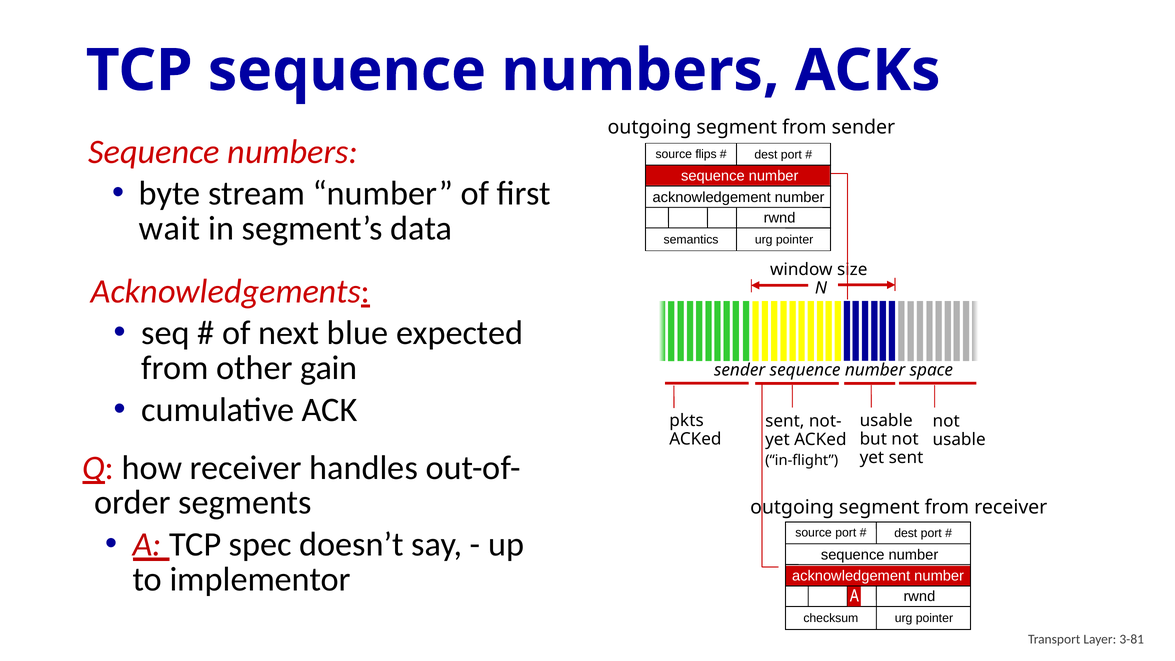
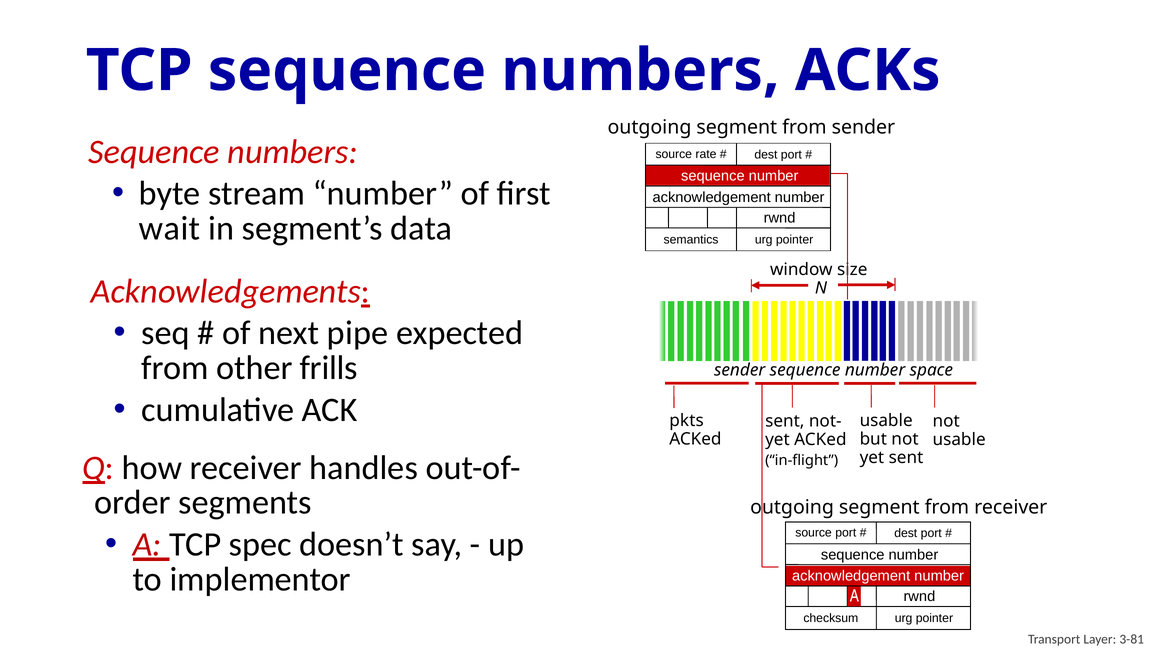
flips: flips -> rate (706, 154)
blue: blue -> pipe (358, 333)
gain: gain -> frills (329, 368)
